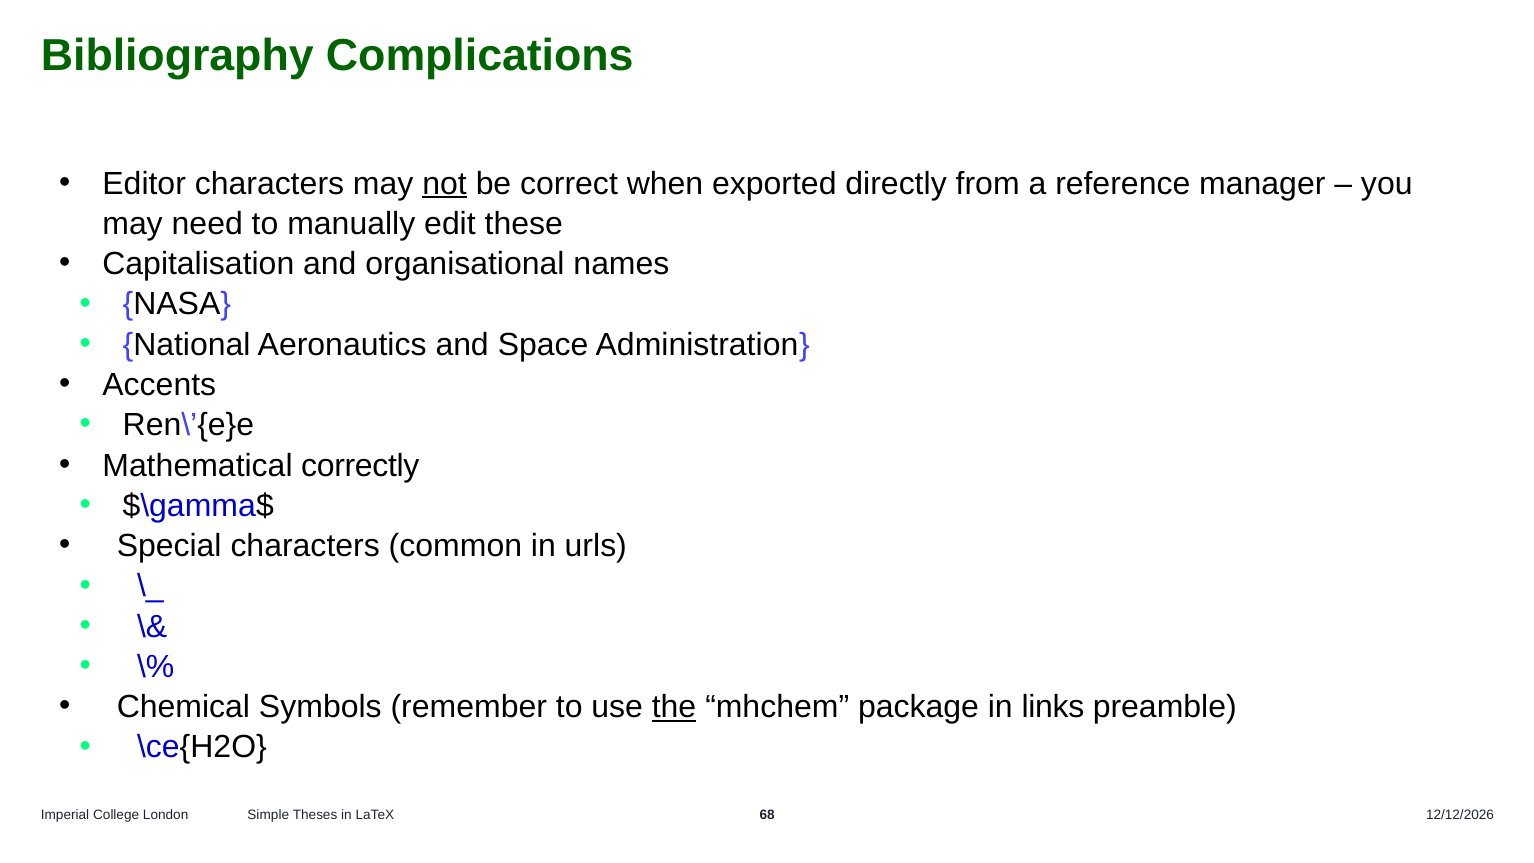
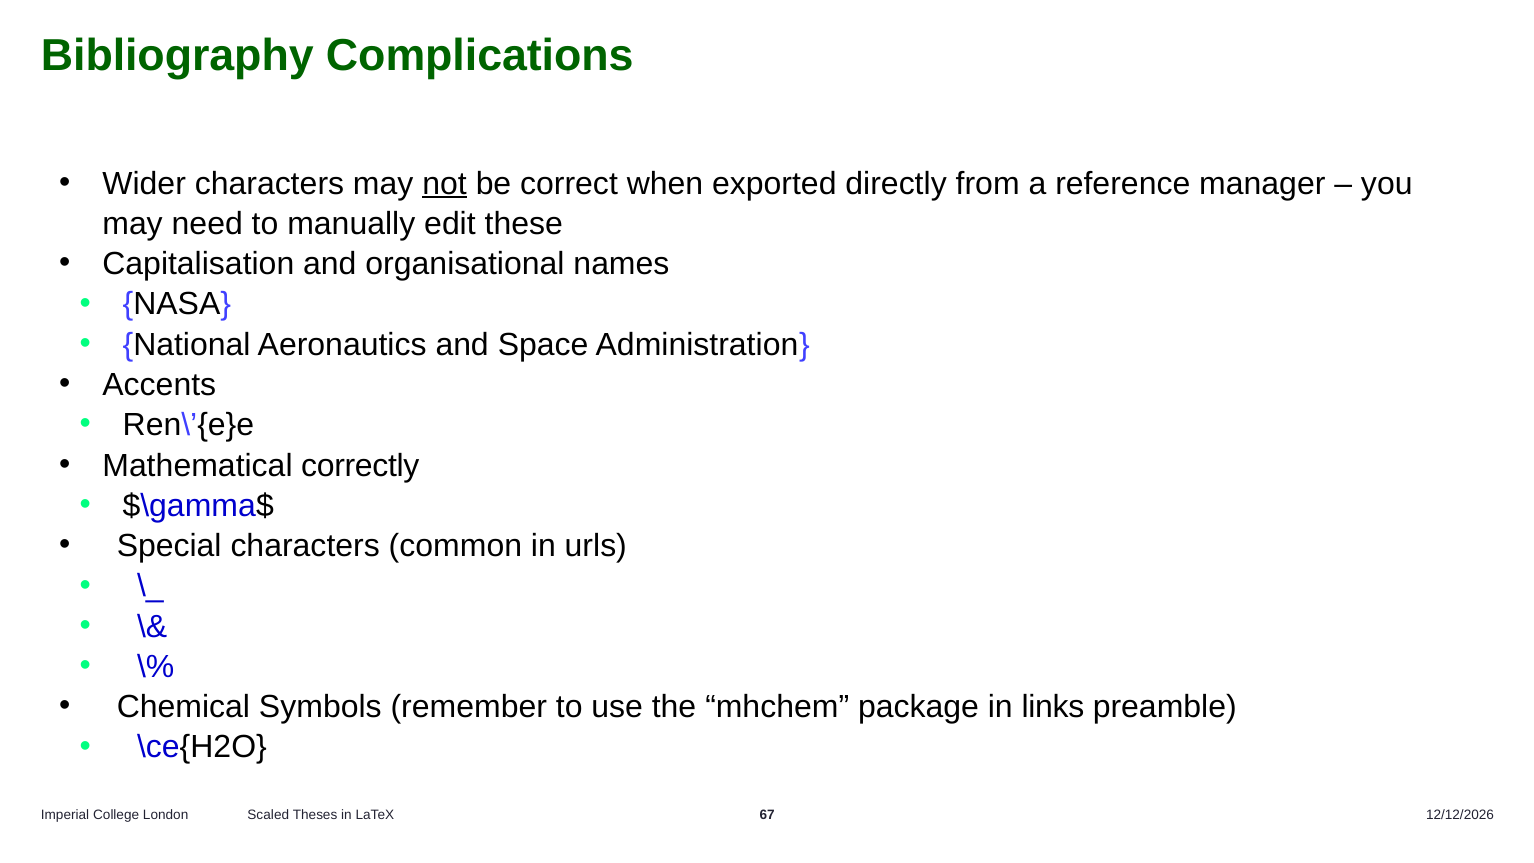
Editor: Editor -> Wider (144, 184)
the underline: present -> none (674, 707)
Simple: Simple -> Scaled (268, 814)
68: 68 -> 67 (767, 814)
